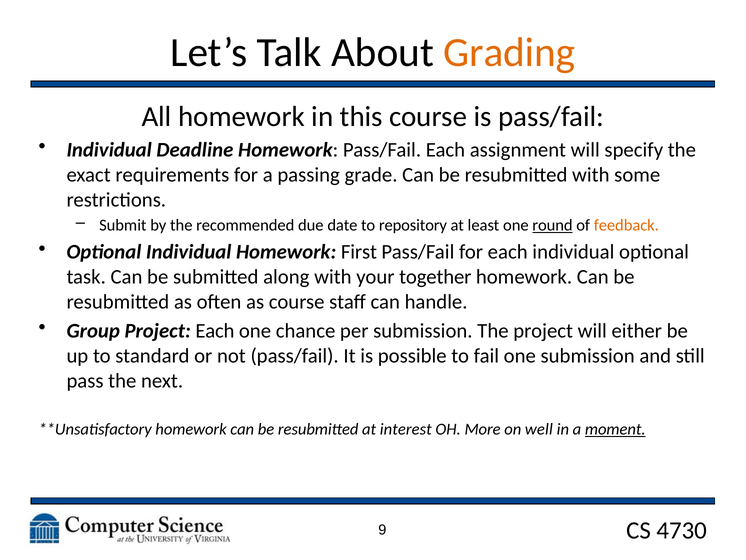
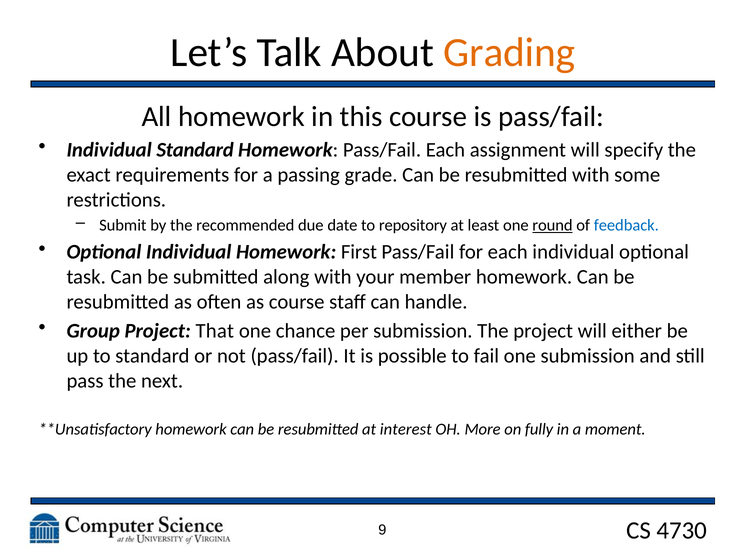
Individual Deadline: Deadline -> Standard (195, 150)
feedback colour: orange -> blue (626, 225)
together: together -> member (435, 277)
Project Each: Each -> That (215, 331)
well: well -> fully (539, 429)
moment underline: present -> none (615, 429)
